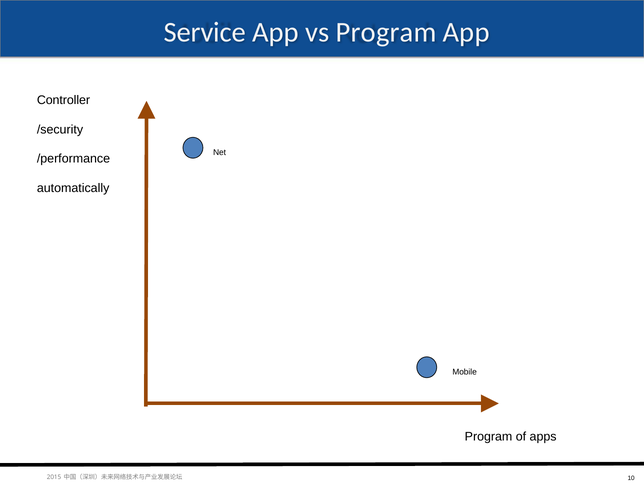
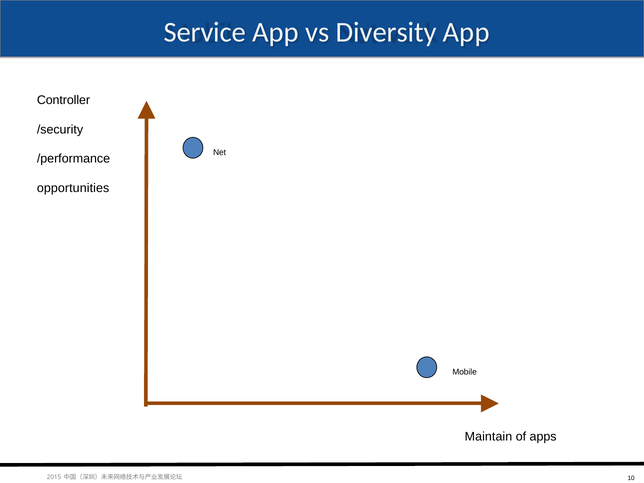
vs Program: Program -> Diversity (386, 32)
automatically: automatically -> opportunities (73, 188)
Program: Program -> Maintain (488, 437)
